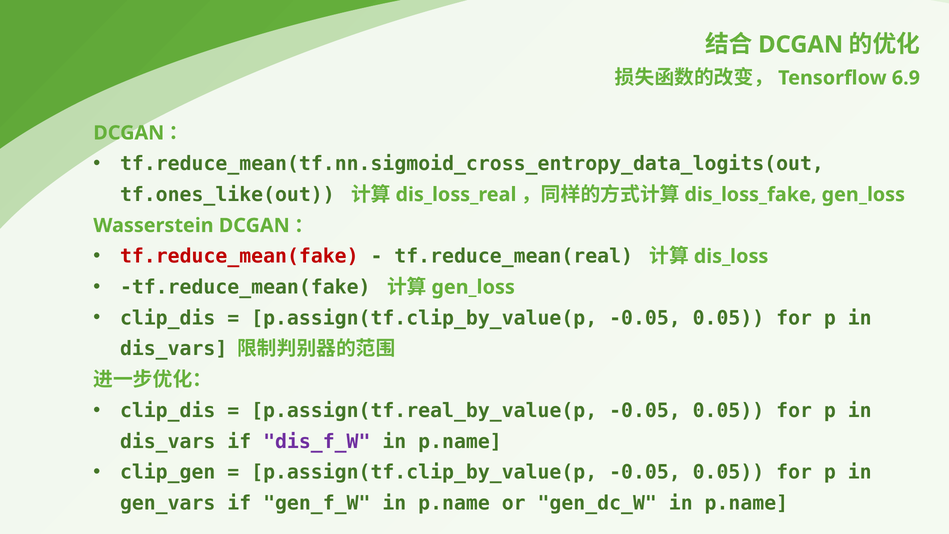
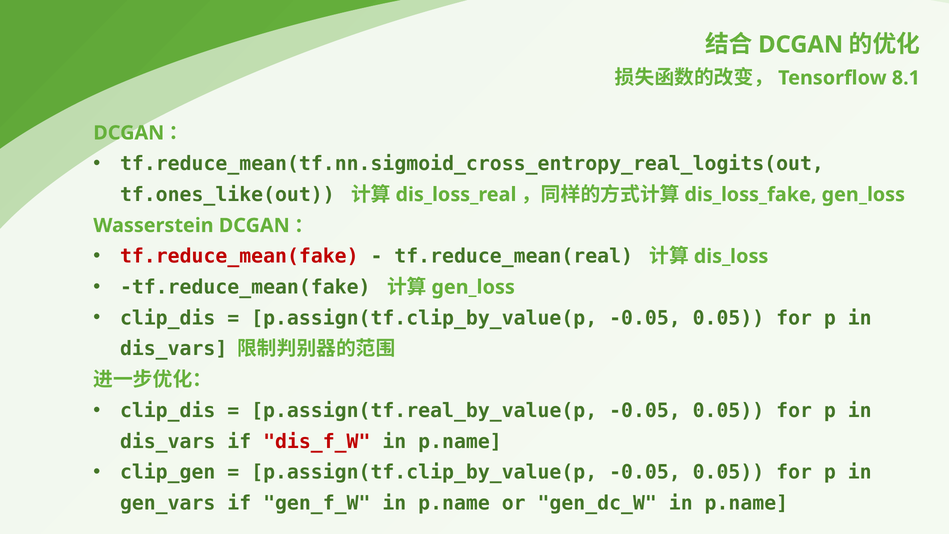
6.9: 6.9 -> 8.1 (906, 78)
tf.reduce_mean(tf.nn.sigmoid_cross_entropy_data_logits(out: tf.reduce_mean(tf.nn.sigmoid_cross_entropy_data_logits(out -> tf.reduce_mean(tf.nn.sigmoid_cross_entropy_real_logits(out (472, 164)
dis_f_W colour: purple -> red (317, 441)
